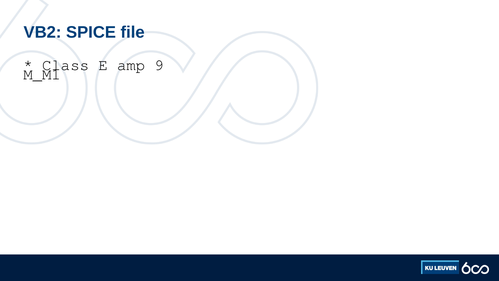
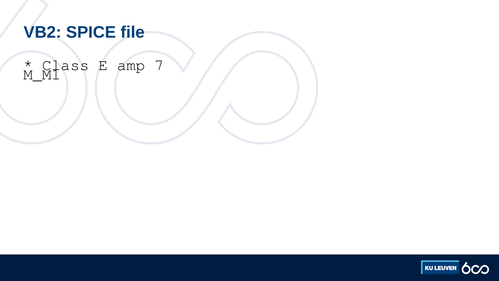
9: 9 -> 7 (159, 65)
